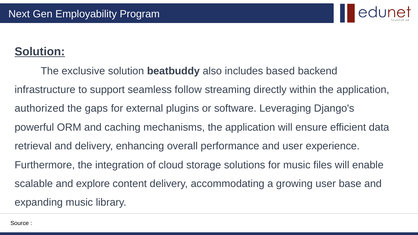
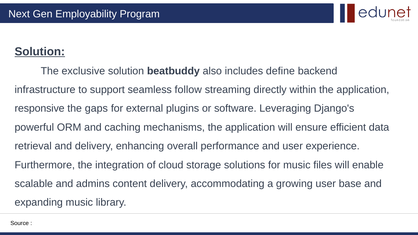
based: based -> define (280, 71)
authorized: authorized -> responsive (40, 109)
explore: explore -> admins (93, 184)
